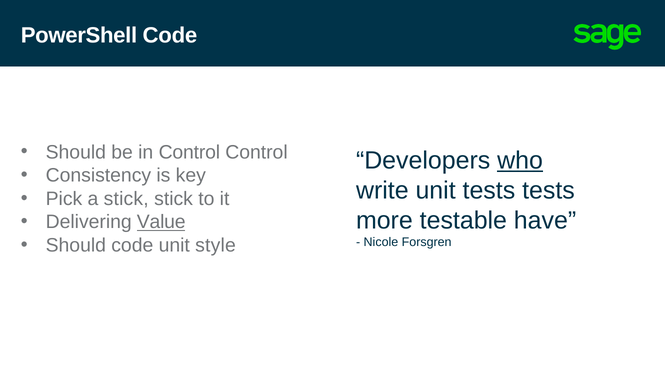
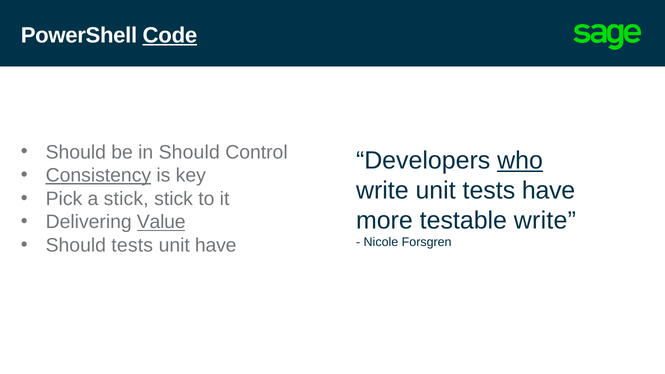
Code underline: none -> present (170, 35)
in Control: Control -> Should (189, 152)
Consistency underline: none -> present (98, 175)
tests tests: tests -> have (549, 190)
testable have: have -> write (545, 220)
Should code: code -> tests (132, 245)
unit style: style -> have (216, 245)
